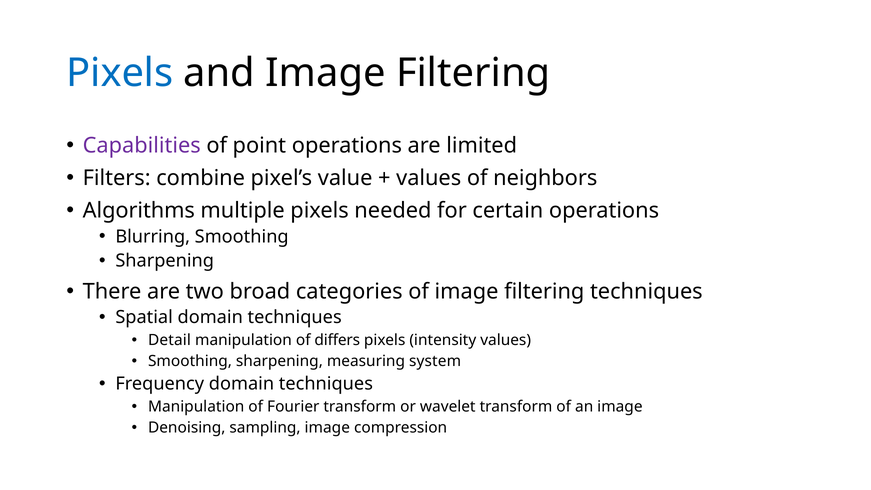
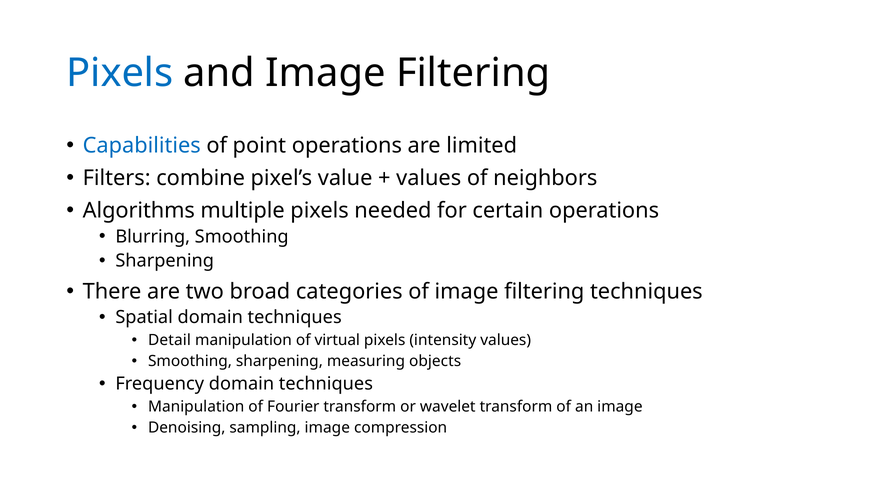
Capabilities colour: purple -> blue (142, 145)
differs: differs -> virtual (337, 340)
system: system -> objects (435, 361)
